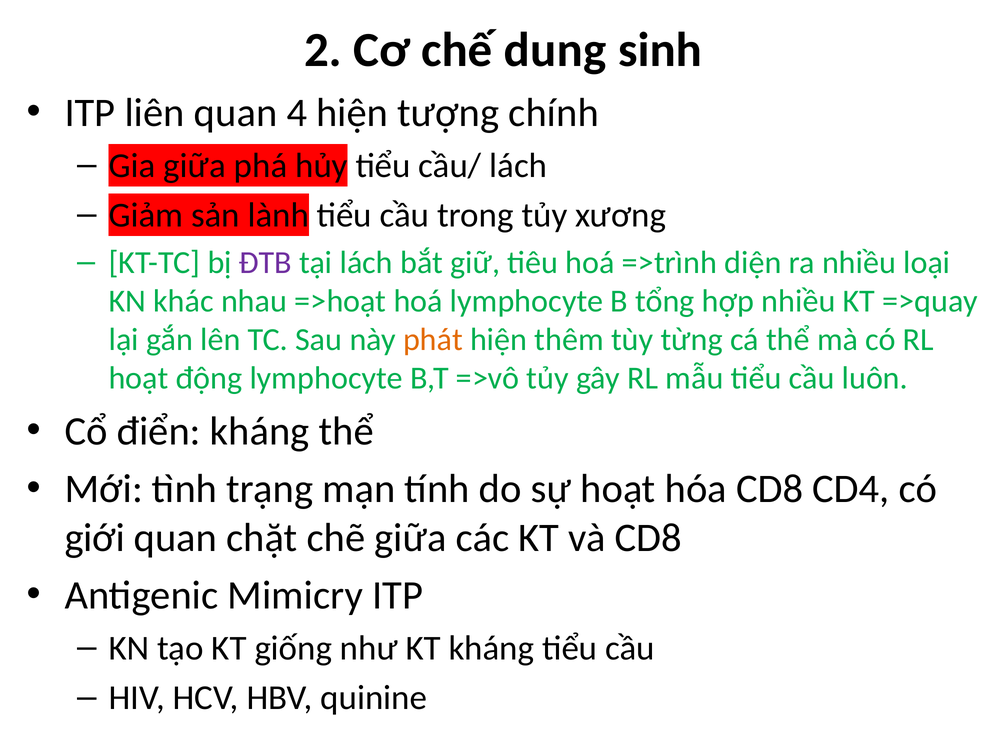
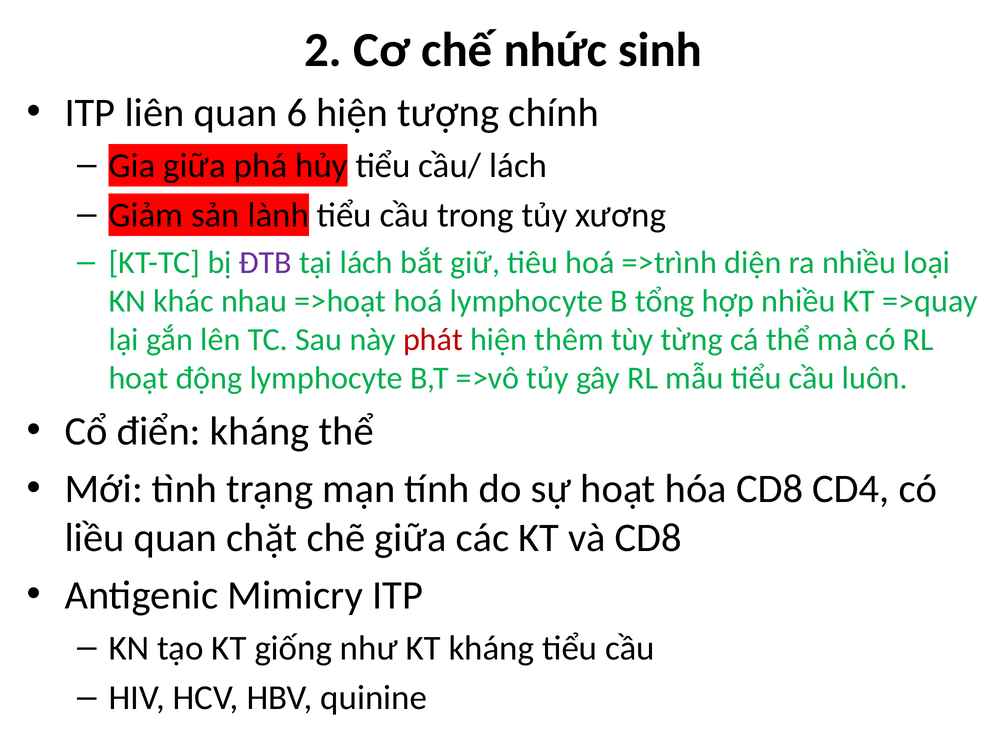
dung: dung -> nhức (556, 50)
4: 4 -> 6 (297, 113)
phát colour: orange -> red (433, 340)
giới: giới -> liều (95, 538)
